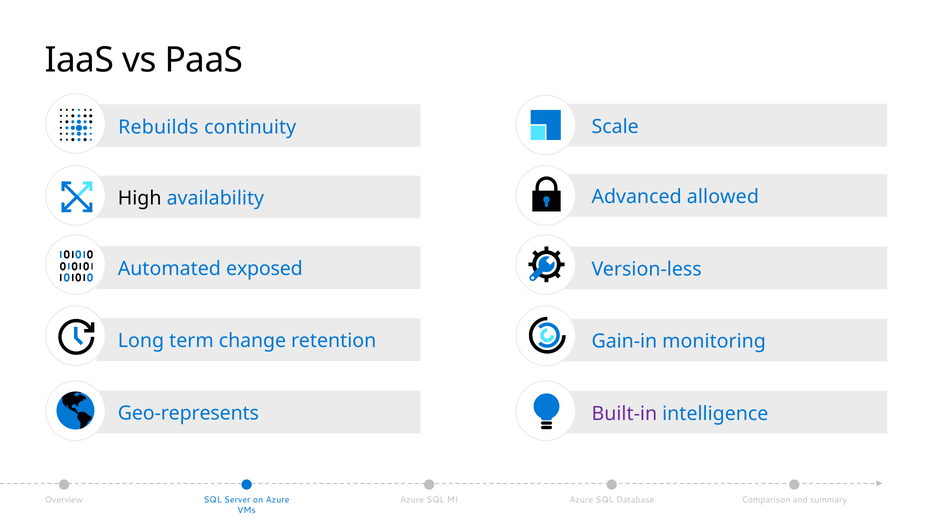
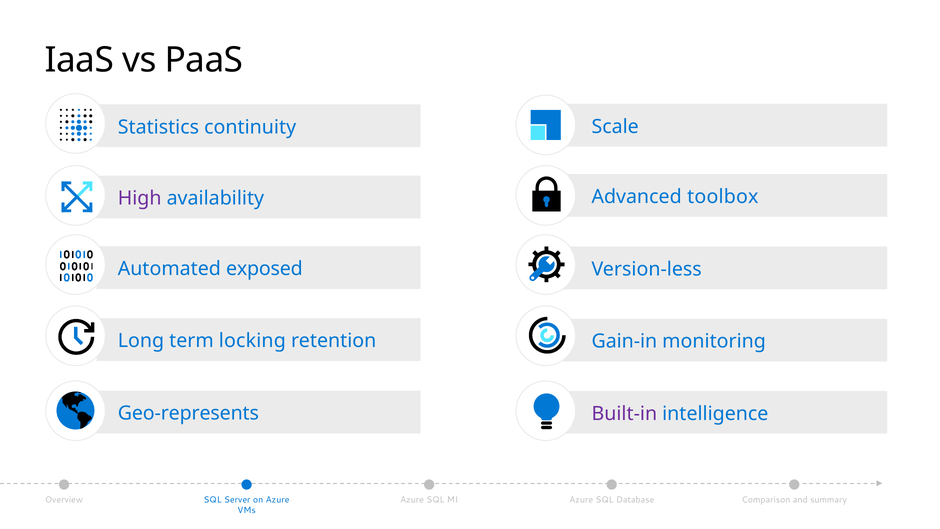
Rebuilds: Rebuilds -> Statistics (158, 127)
allowed: allowed -> toolbox (723, 197)
High colour: black -> purple (140, 198)
change: change -> locking (252, 341)
